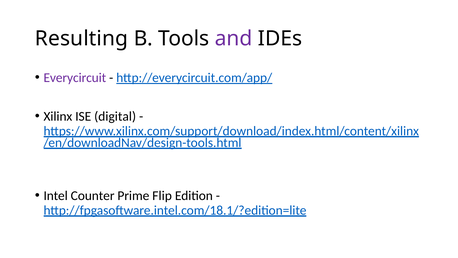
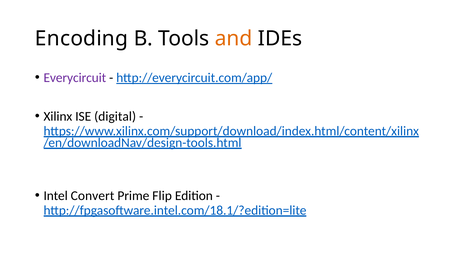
Resulting: Resulting -> Encoding (82, 38)
and colour: purple -> orange (234, 38)
Counter: Counter -> Convert (93, 195)
